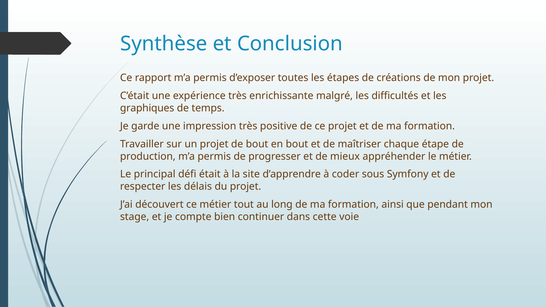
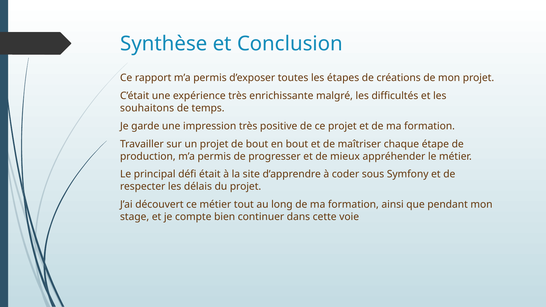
graphiques: graphiques -> souhaitons (147, 108)
